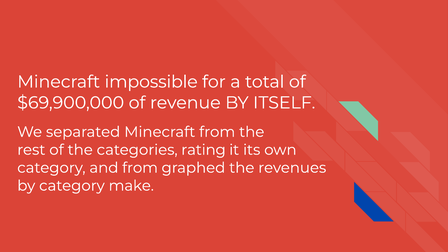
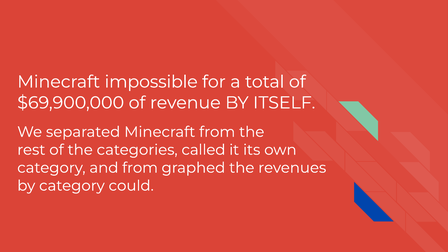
rating: rating -> called (203, 150)
make: make -> could (131, 186)
